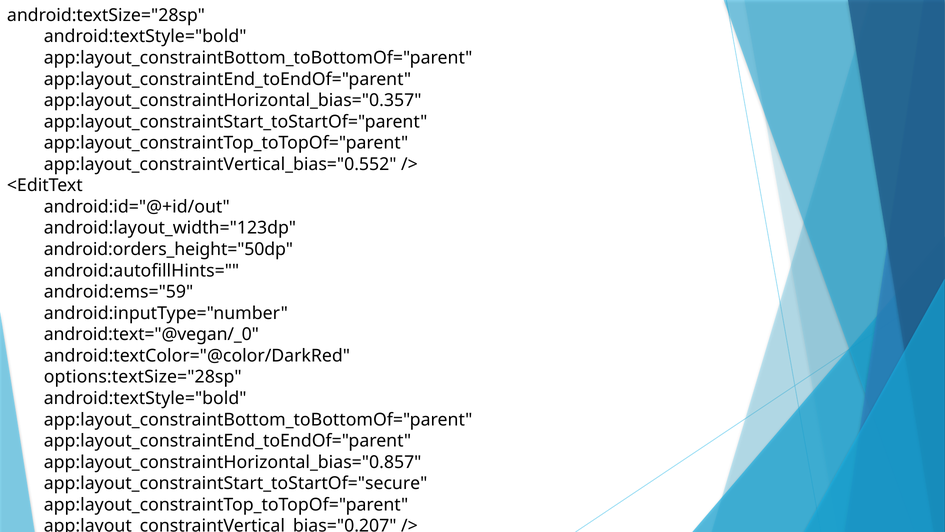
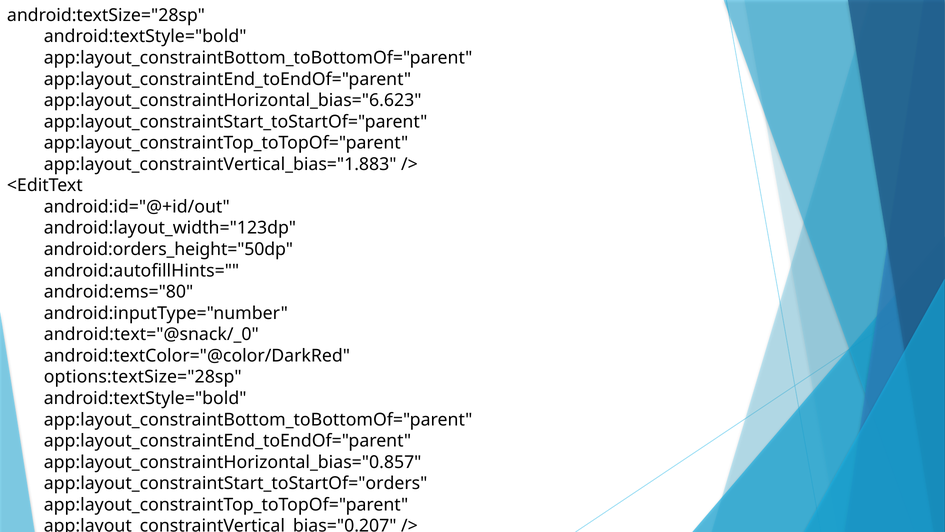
app:layout_constraintHorizontal_bias="0.357: app:layout_constraintHorizontal_bias="0.357 -> app:layout_constraintHorizontal_bias="6.623 (233, 100)
app:layout_constraintVertical_bias="0.552: app:layout_constraintVertical_bias="0.552 -> app:layout_constraintVertical_bias="1.883 (220, 164)
android:ems="59: android:ems="59 -> android:ems="80 (119, 292)
android:text="@vegan/_0: android:text="@vegan/_0 -> android:text="@snack/_0 (151, 334)
app:layout_constraintStart_toStartOf="secure: app:layout_constraintStart_toStartOf="secure -> app:layout_constraintStart_toStartOf="orders (236, 483)
